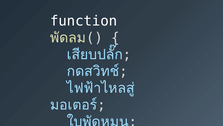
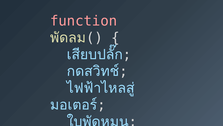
function colour: white -> pink (84, 21)
